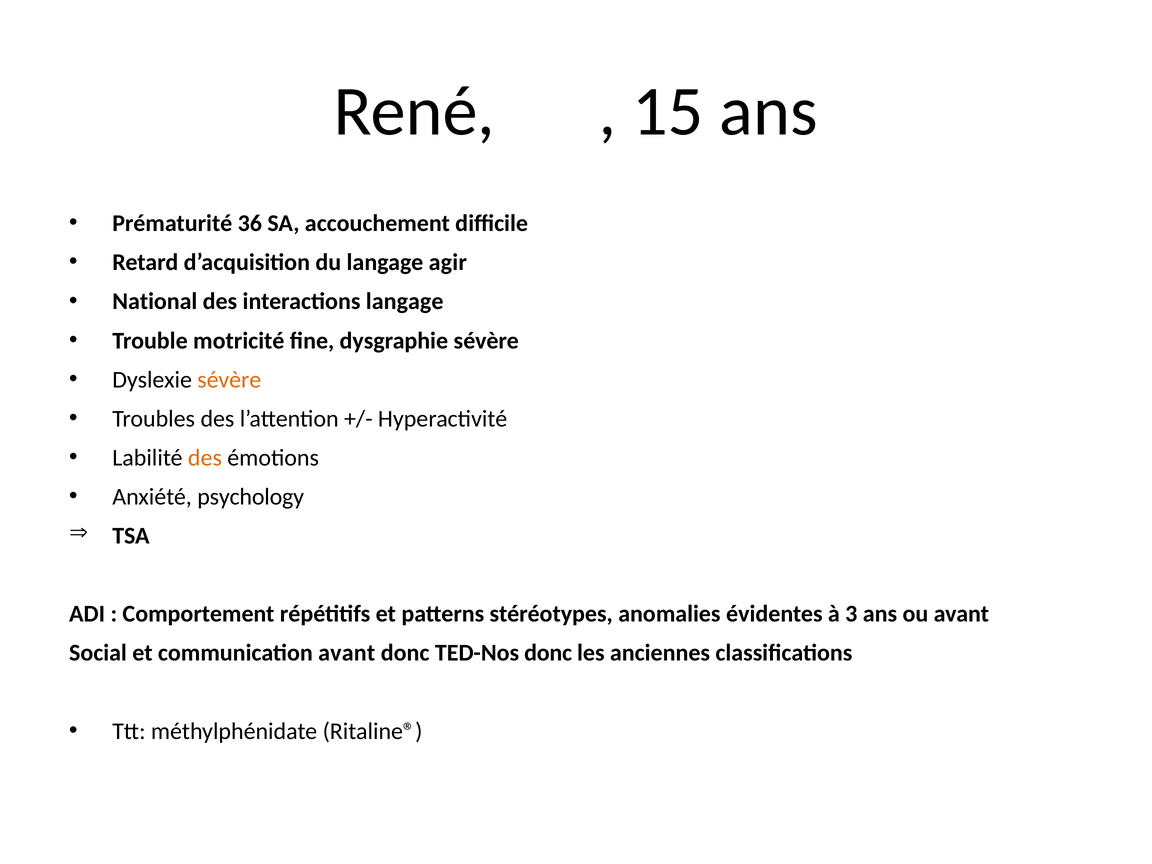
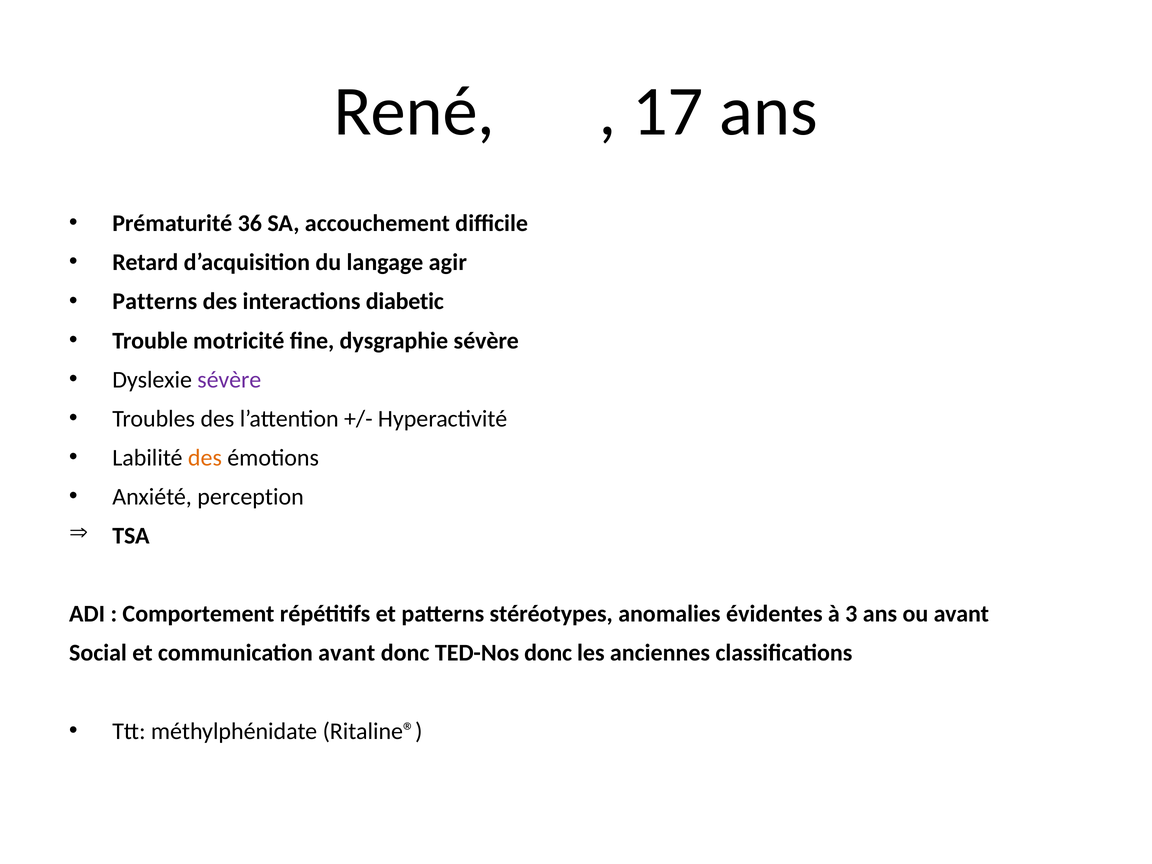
15: 15 -> 17 (668, 112)
National: National -> Patterns (155, 302)
interactions langage: langage -> diabetic (405, 302)
sévère colour: orange -> purple (229, 380)
psychology: psychology -> perception (251, 497)
